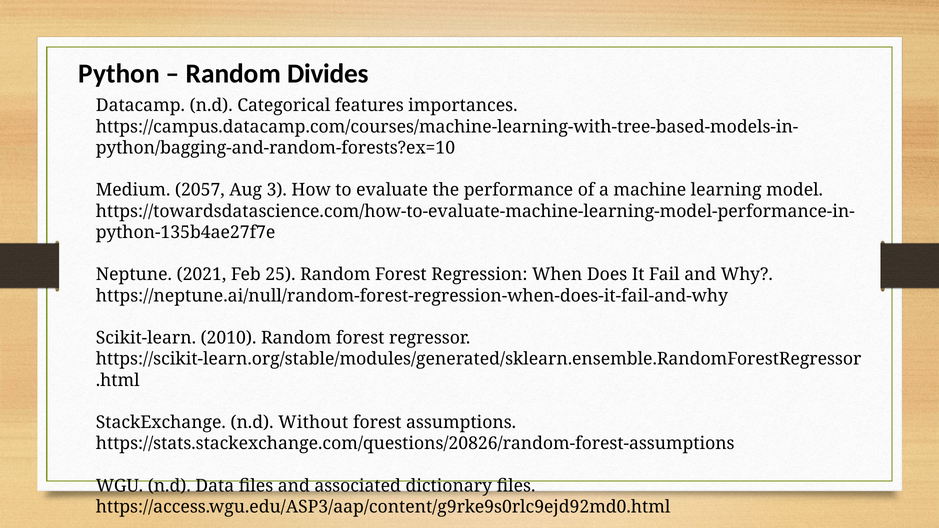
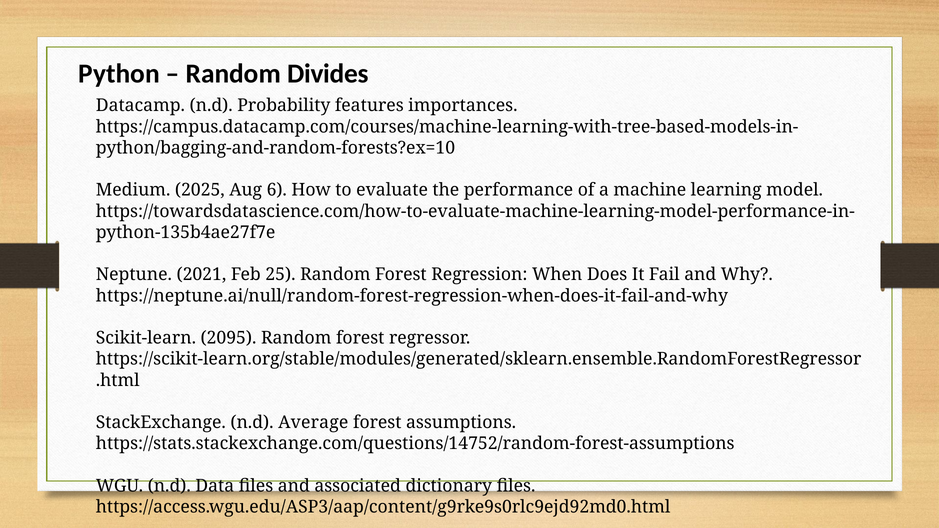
Categorical: Categorical -> Probability (284, 106)
2057: 2057 -> 2025 (200, 190)
3: 3 -> 6 (277, 190)
2010: 2010 -> 2095 (228, 338)
Without: Without -> Average (313, 423)
https://stats.stackexchange.com/questions/20826/random-forest-assumptions: https://stats.stackexchange.com/questions/20826/random-forest-assumptions -> https://stats.stackexchange.com/questions/14752/random-forest-assumptions (415, 444)
